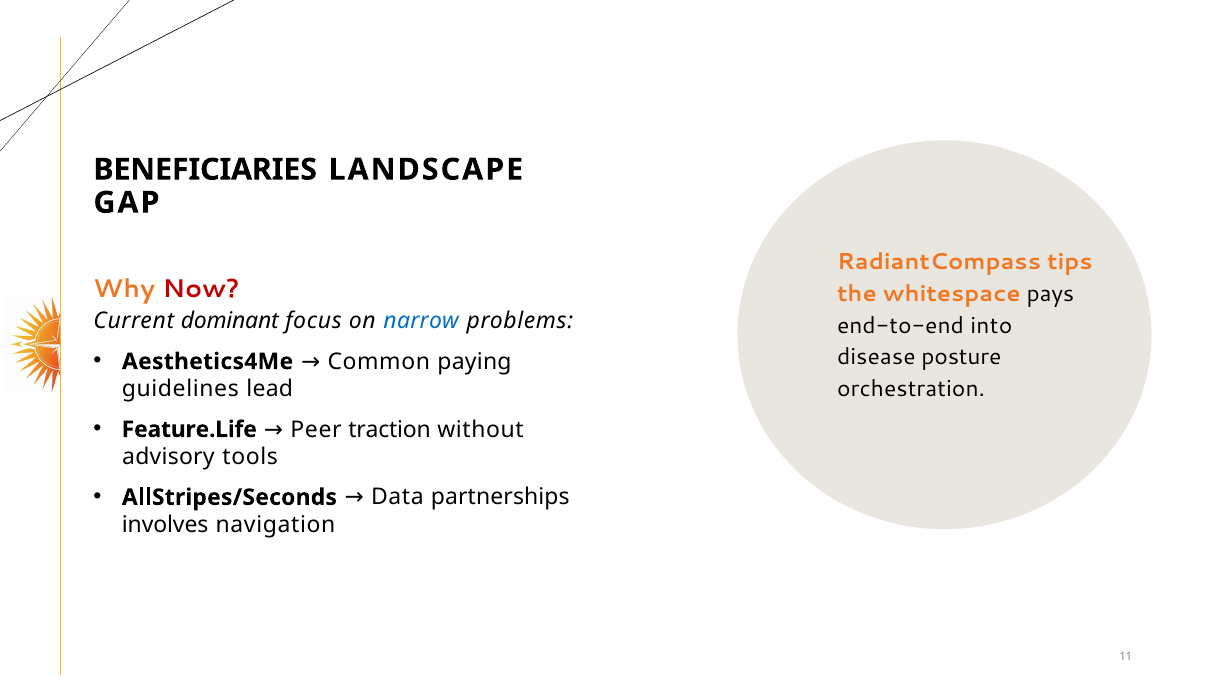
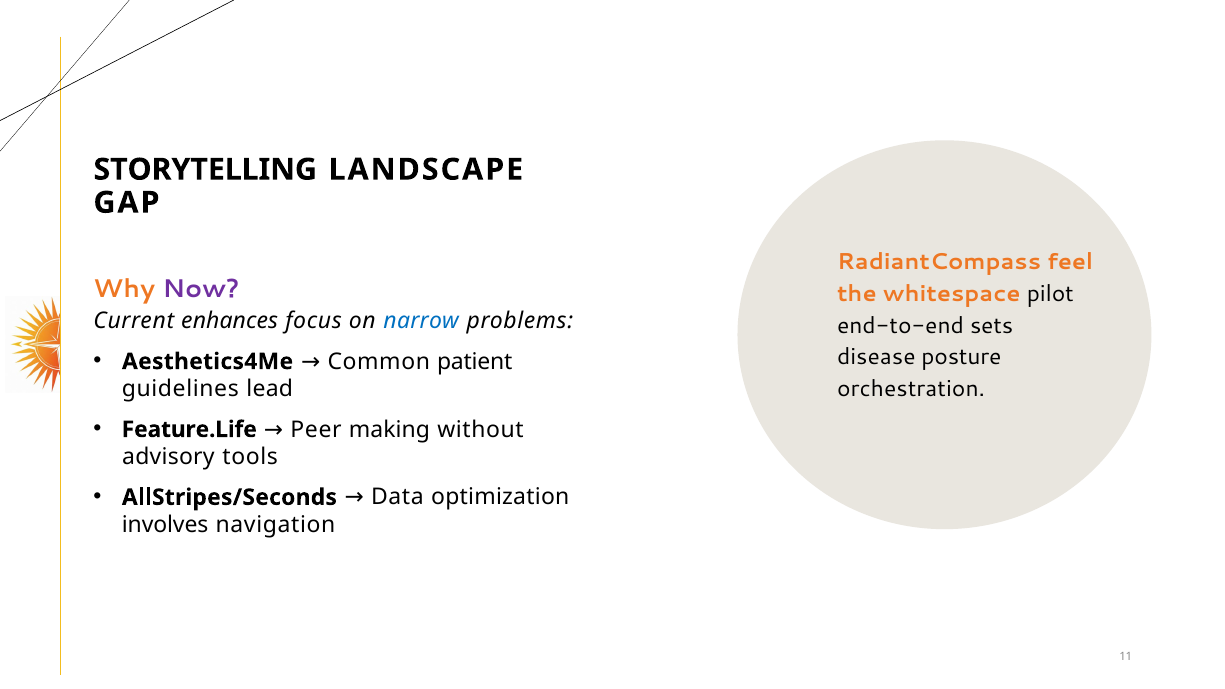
BENEFICIARIES: BENEFICIARIES -> STORYTELLING (205, 170)
tips: tips -> feel (1070, 262)
Now colour: red -> purple (201, 289)
pays: pays -> pilot (1050, 294)
dominant: dominant -> enhances (230, 321)
into: into -> sets (992, 326)
paying: paying -> patient (475, 362)
traction: traction -> making (389, 429)
partnerships: partnerships -> optimization (500, 497)
